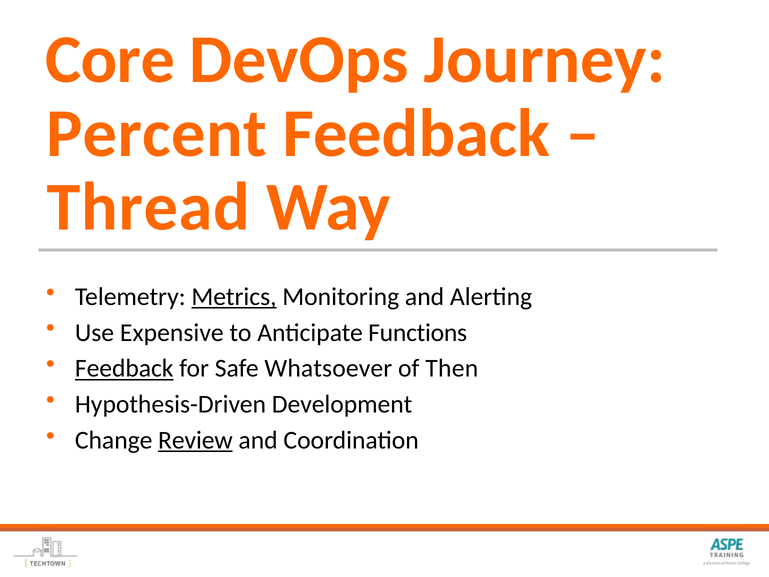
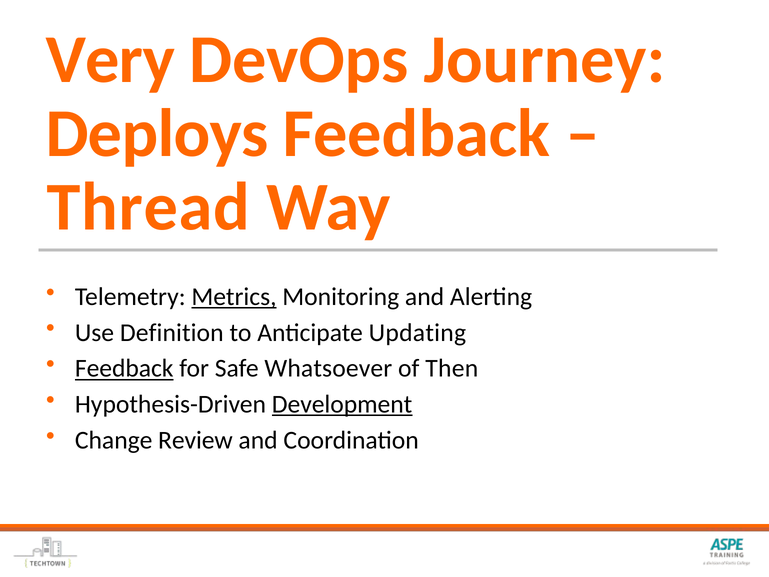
Core: Core -> Very (110, 60)
Percent: Percent -> Deploys (157, 133)
Expensive: Expensive -> Definition (172, 332)
Functions: Functions -> Updating (417, 332)
Development underline: none -> present (342, 404)
Review underline: present -> none (195, 440)
